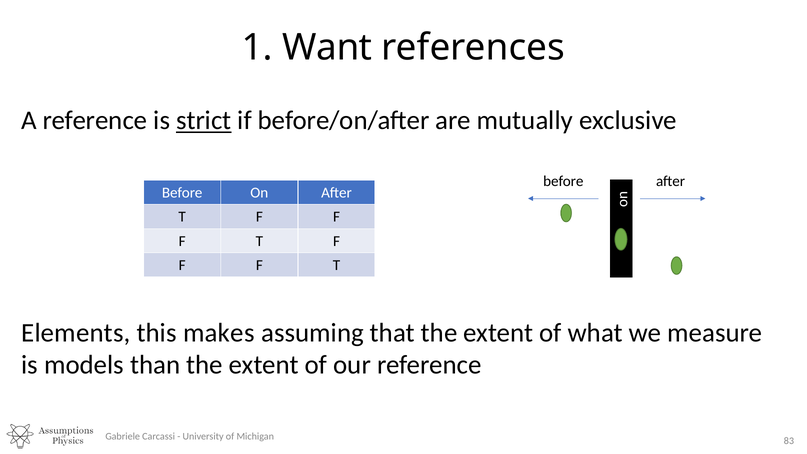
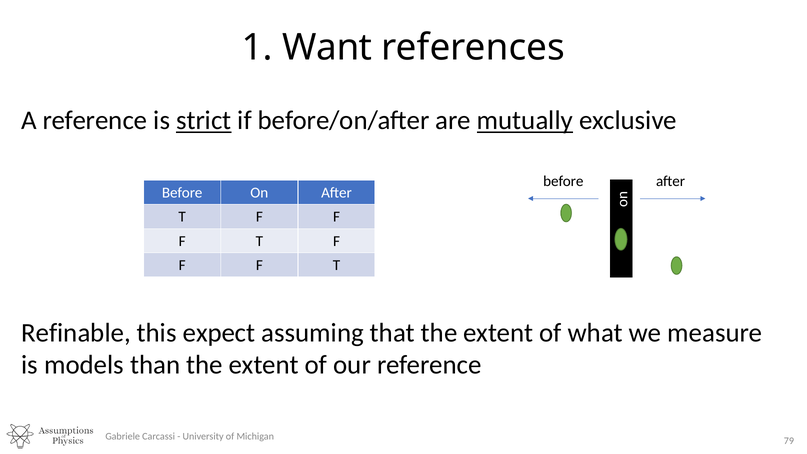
mutually underline: none -> present (525, 121)
Elements: Elements -> Refinable (76, 333)
makes: makes -> expect (219, 333)
83: 83 -> 79 (789, 441)
